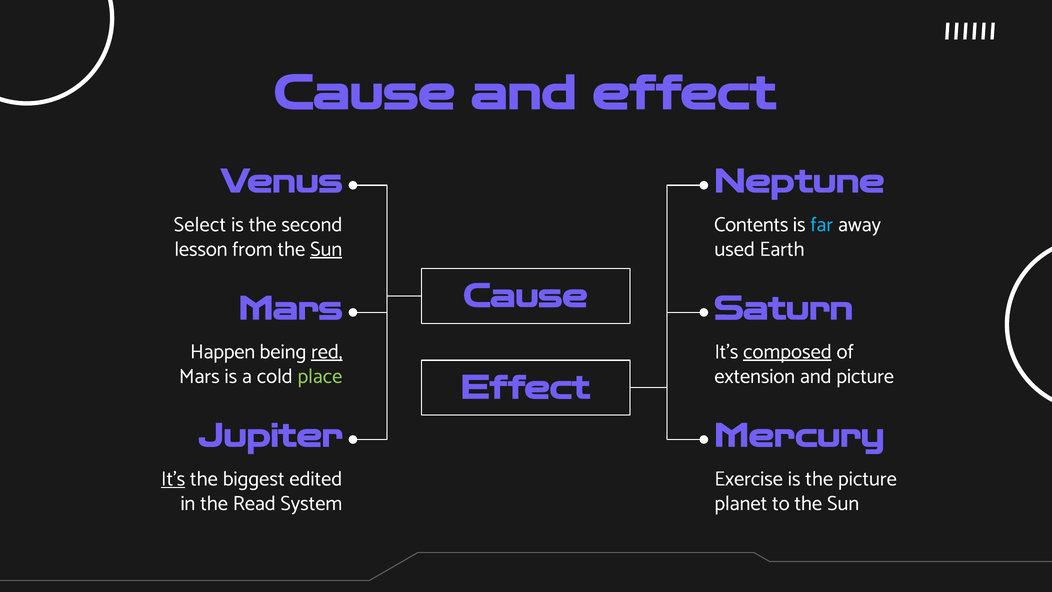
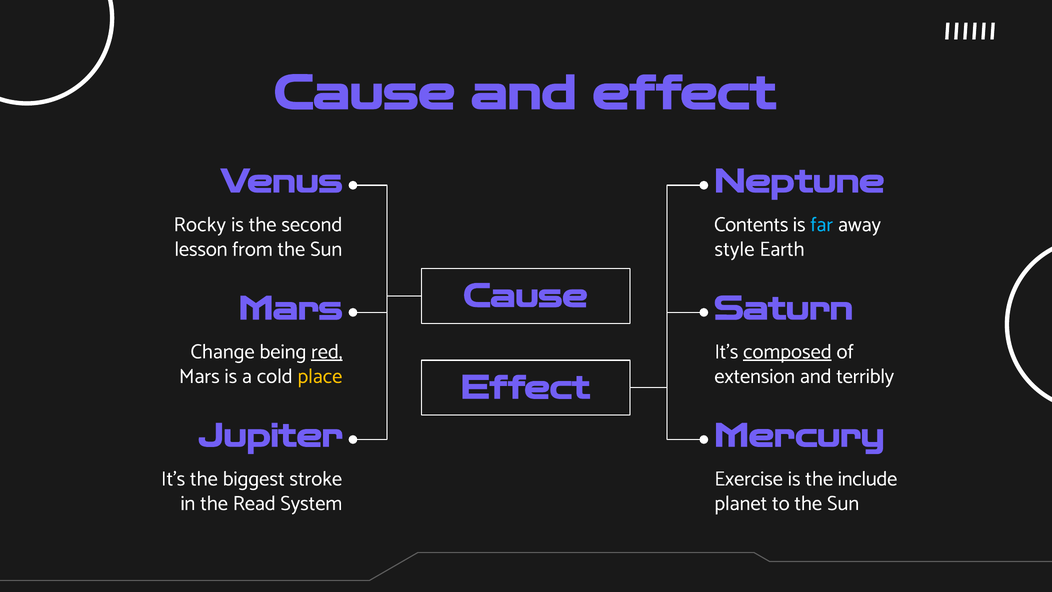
Select: Select -> Rocky (200, 224)
Sun underline: present -> none (326, 249)
used: used -> style (734, 249)
Happen: Happen -> Change (223, 351)
place colour: light green -> yellow (320, 376)
and picture: picture -> terribly (865, 376)
It’s underline: present -> none (173, 478)
edited: edited -> stroke (316, 478)
the picture: picture -> include (868, 478)
